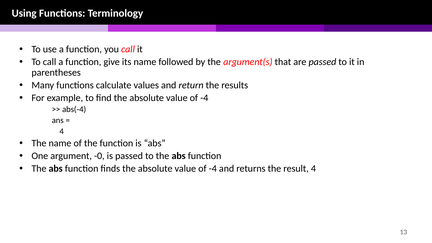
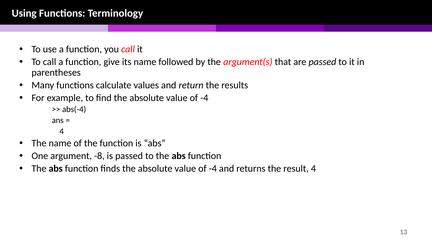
-0: -0 -> -8 (99, 156)
